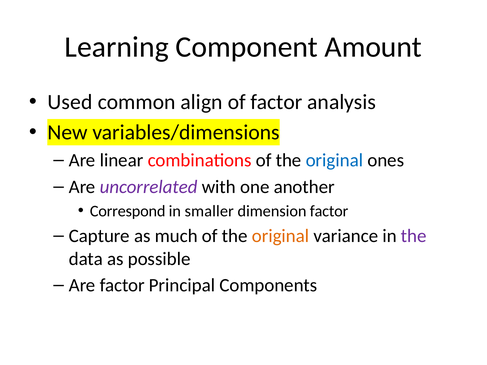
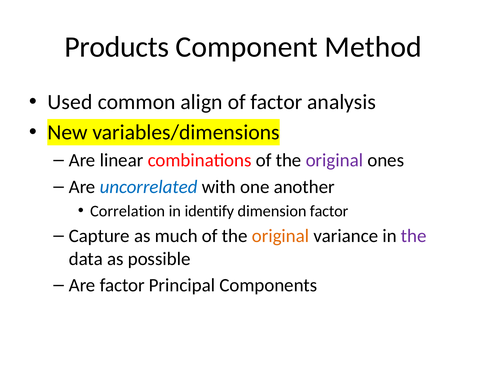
Learning: Learning -> Products (117, 47)
Amount: Amount -> Method (373, 47)
original colour: blue -> purple (334, 160)
uncorrelated colour: purple -> blue (149, 187)
Correspond: Correspond -> Correlation (128, 211)
smaller: smaller -> identify (209, 211)
